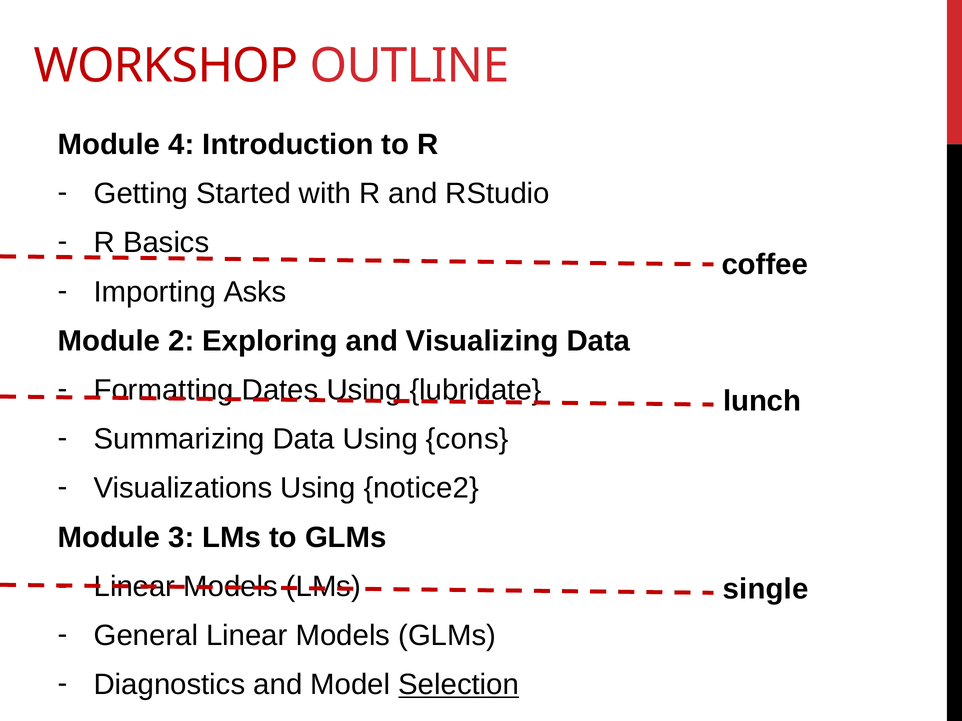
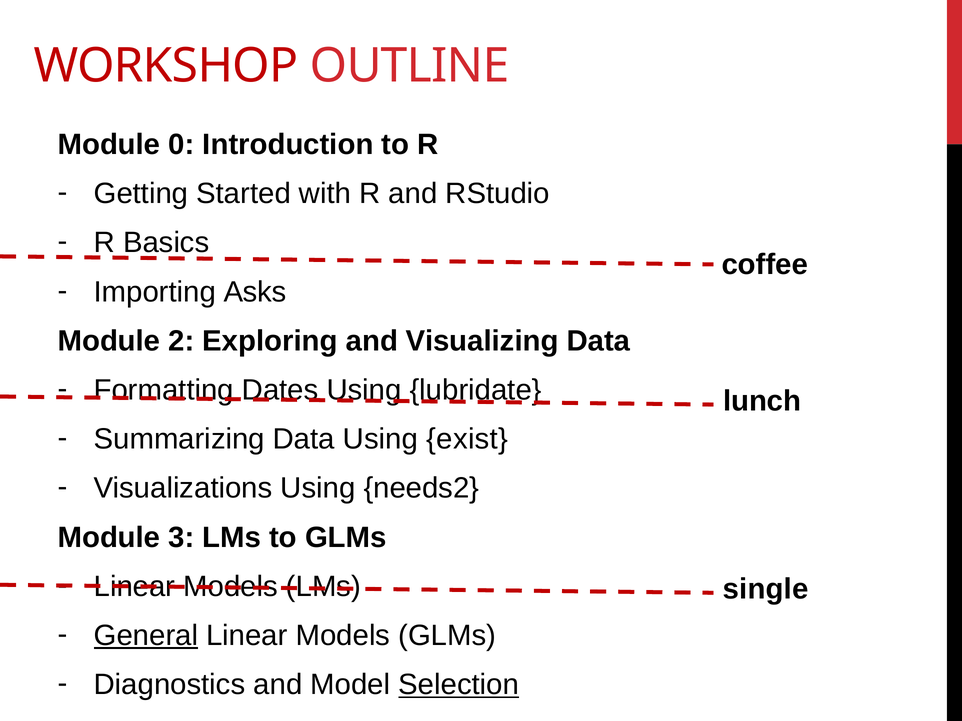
4: 4 -> 0 (181, 145)
cons: cons -> exist (467, 439)
notice2: notice2 -> needs2 (421, 489)
General underline: none -> present (146, 636)
